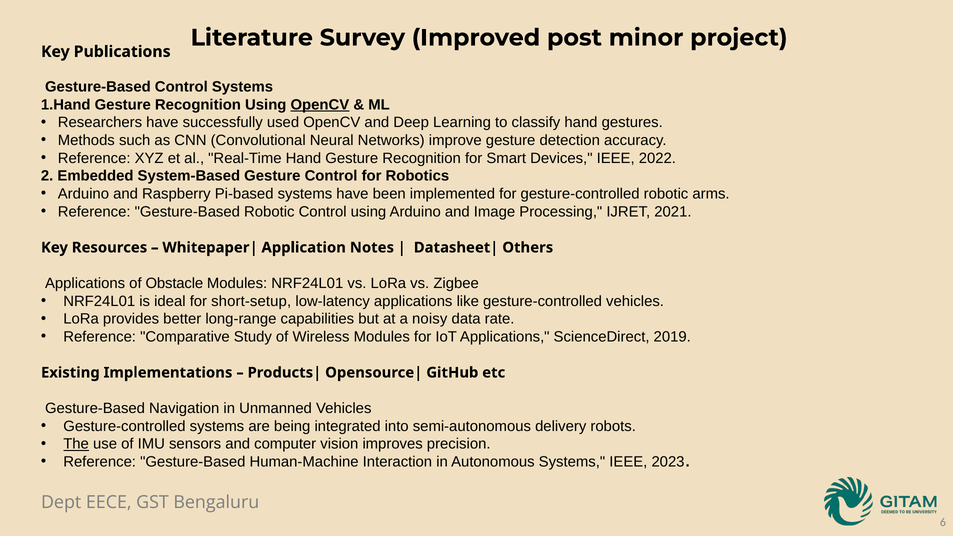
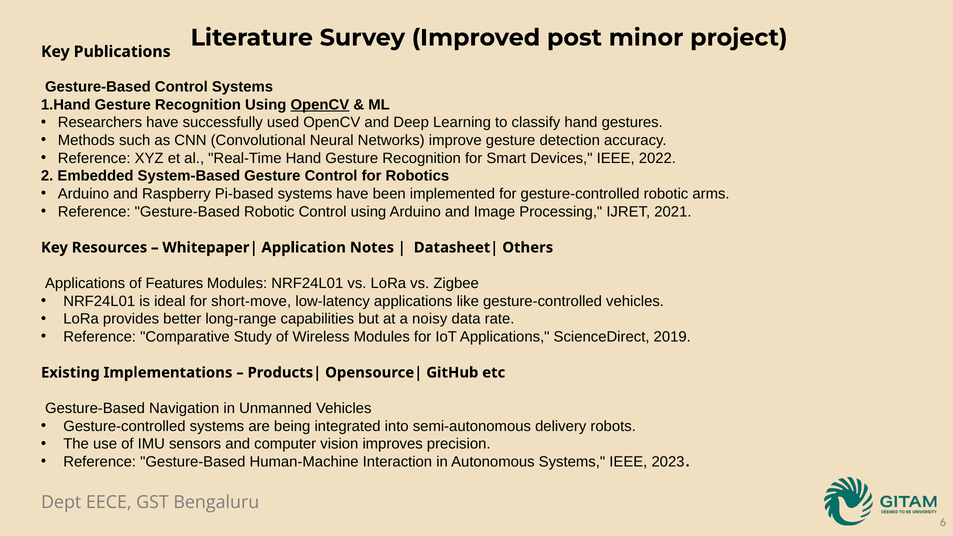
Obstacle: Obstacle -> Features (174, 283)
short-setup: short-setup -> short-move (251, 301)
The underline: present -> none (76, 444)
